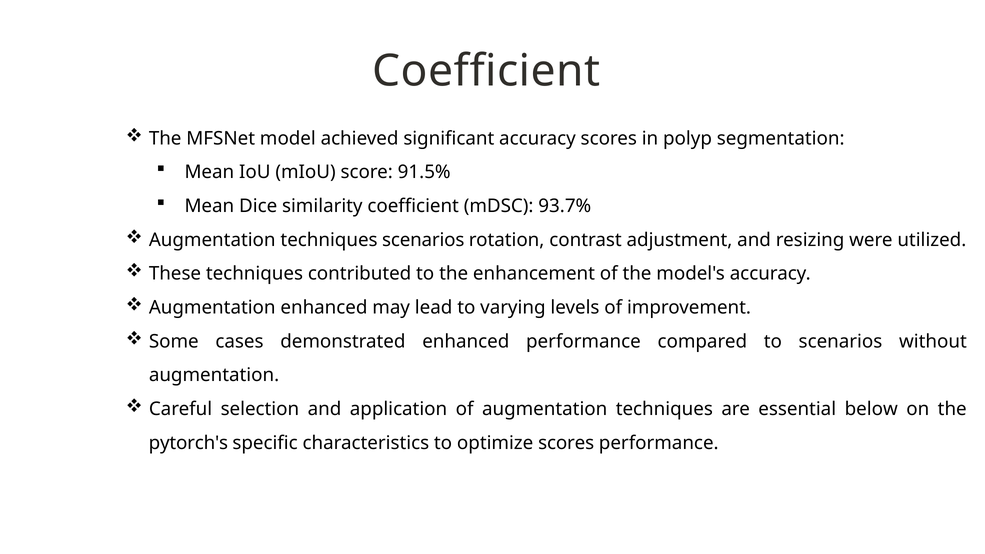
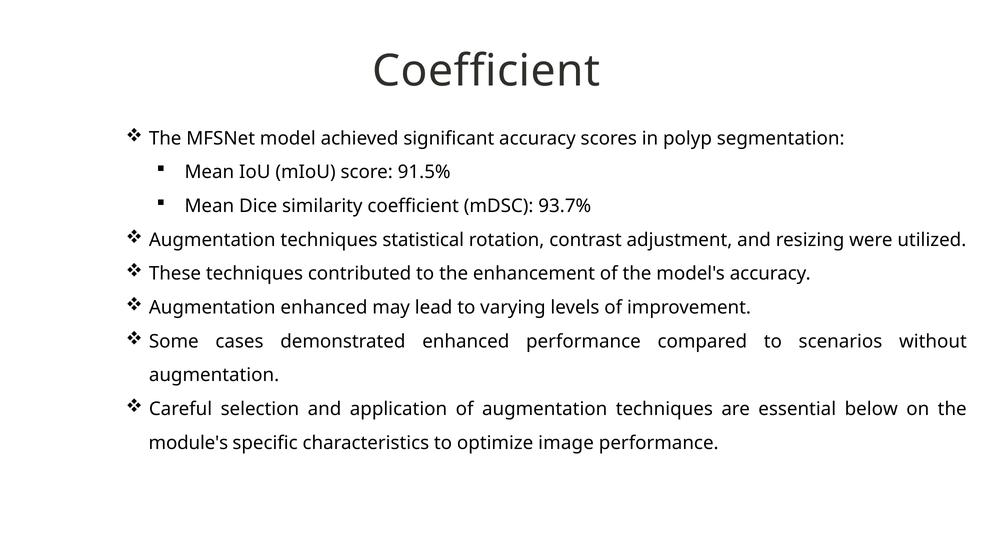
techniques scenarios: scenarios -> statistical (423, 240)
pytorch's: pytorch's -> module's (188, 443)
optimize scores: scores -> image (566, 443)
